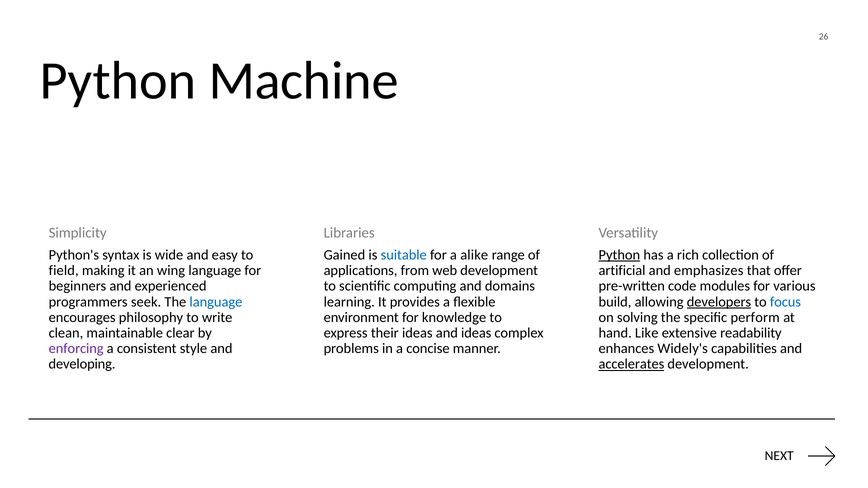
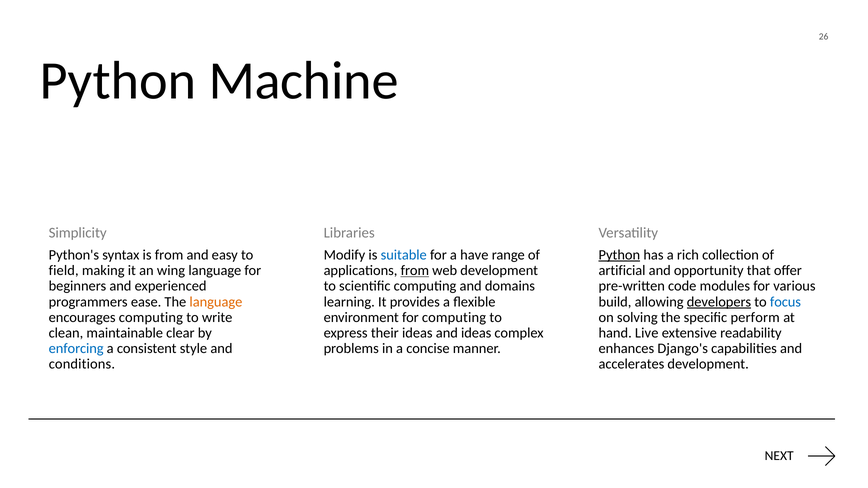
is wide: wide -> from (169, 255)
Gained: Gained -> Modify (344, 255)
alike: alike -> have (474, 255)
from underline: none -> present (415, 271)
emphasizes: emphasizes -> opportunity (709, 271)
seek: seek -> ease (146, 302)
language colour: blue -> orange (216, 302)
encourages philosophy: philosophy -> computing (151, 318)
for knowledge: knowledge -> computing (454, 318)
Like: Like -> Live (647, 333)
enforcing colour: purple -> blue (76, 349)
Widely's: Widely's -> Django's (683, 349)
developing: developing -> conditions (82, 364)
accelerates underline: present -> none (631, 364)
